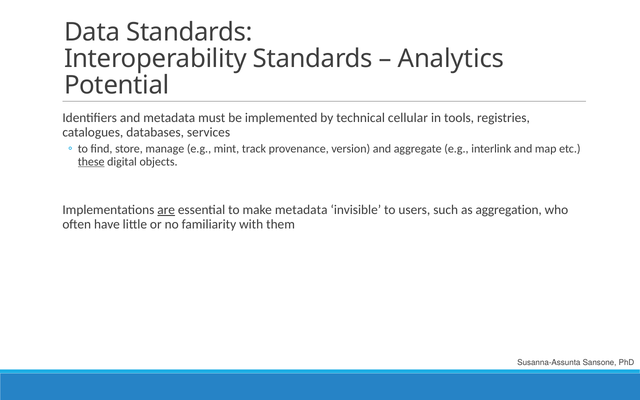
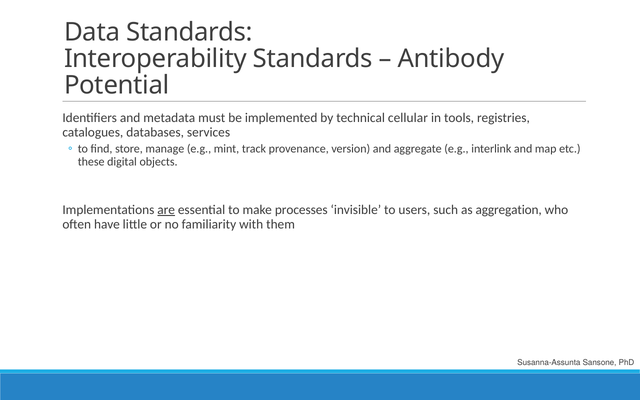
Analytics: Analytics -> Antibody (451, 59)
these underline: present -> none (91, 162)
make metadata: metadata -> processes (301, 210)
